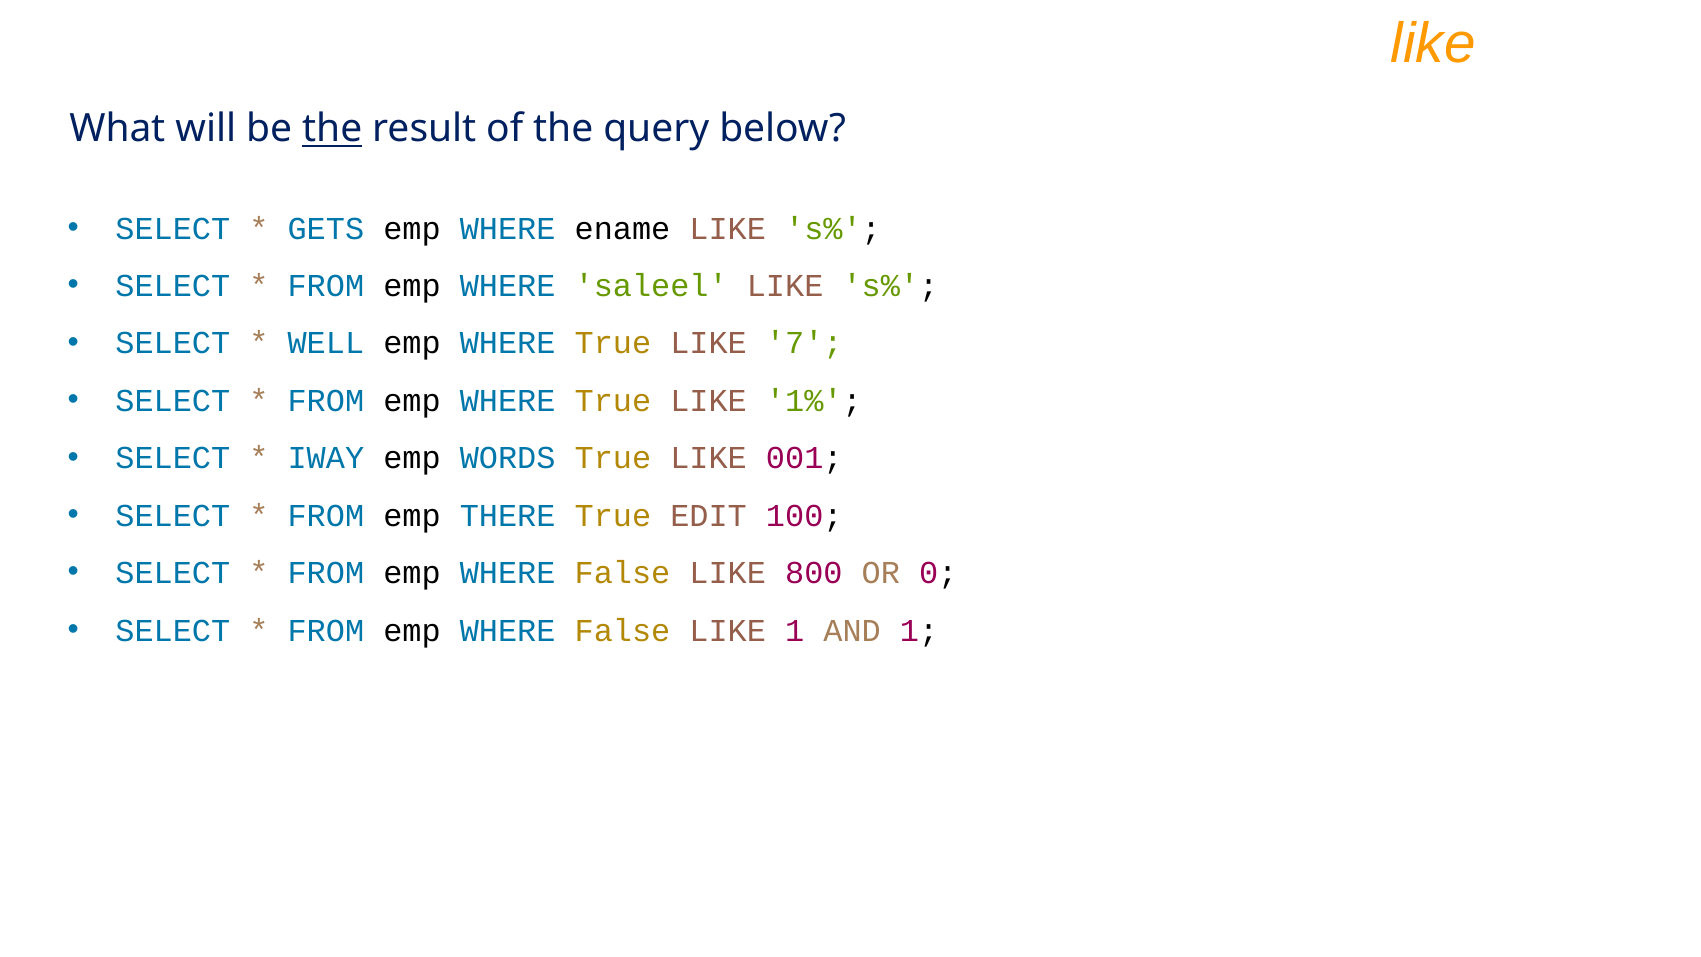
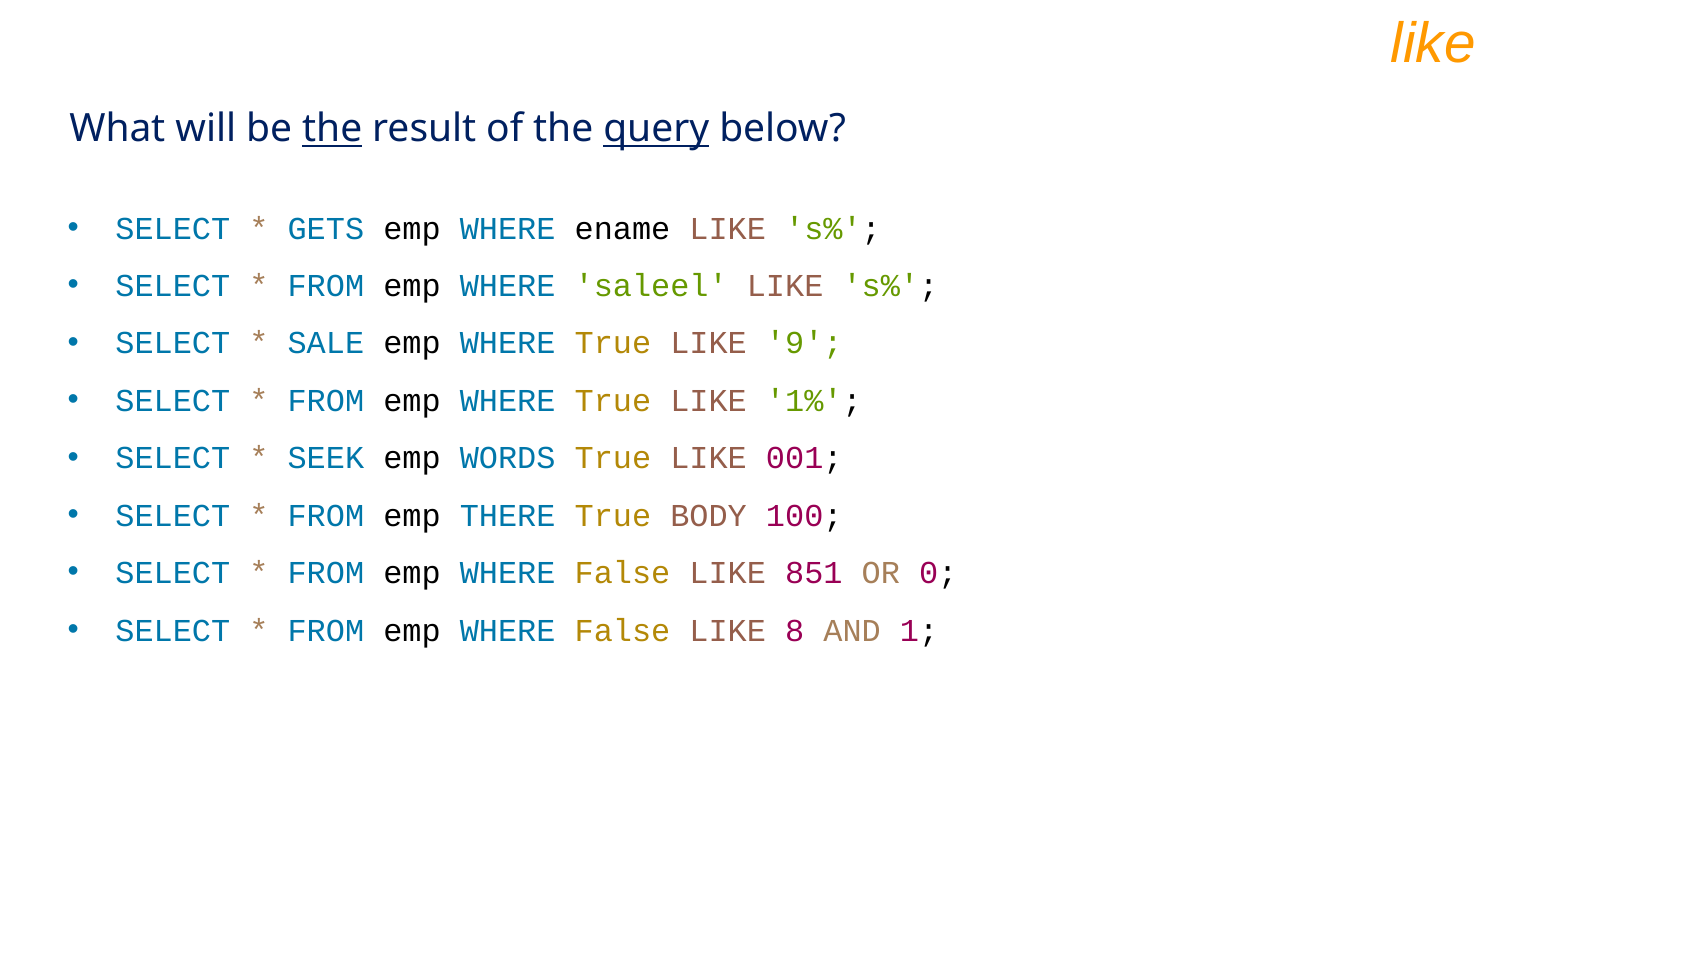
query underline: none -> present (656, 129)
WELL: WELL -> SALE (326, 343)
7: 7 -> 9 (804, 343)
IWAY: IWAY -> SEEK (326, 458)
EDIT: EDIT -> BODY (709, 516)
800: 800 -> 851 (814, 573)
LIKE 1: 1 -> 8 (795, 630)
